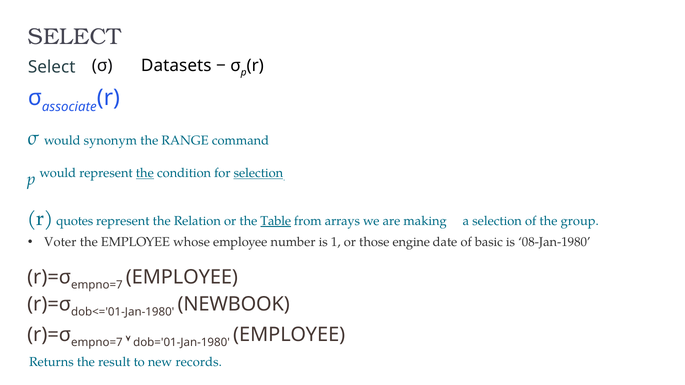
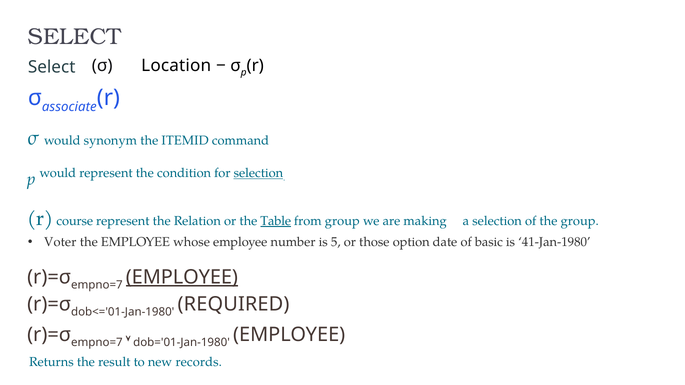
Datasets: Datasets -> Location (176, 66)
RANGE: RANGE -> ITEMID (185, 141)
the underline: present -> none (145, 173)
quotes: quotes -> course (75, 221)
from arrays: arrays -> group (342, 221)
1: 1 -> 5 (336, 242)
engine: engine -> option (411, 242)
08-Jan-1980: 08-Jan-1980 -> 41-Jan-1980 (554, 242)
EMPLOYEE underline: none -> present (182, 277)
NEWBOOK: NEWBOOK -> REQUIRED (234, 305)
